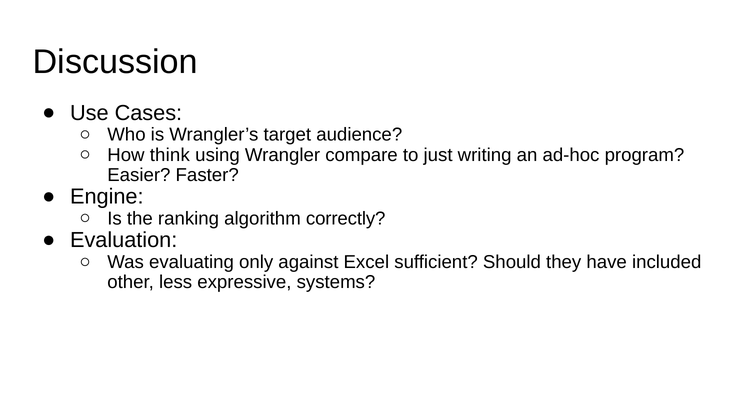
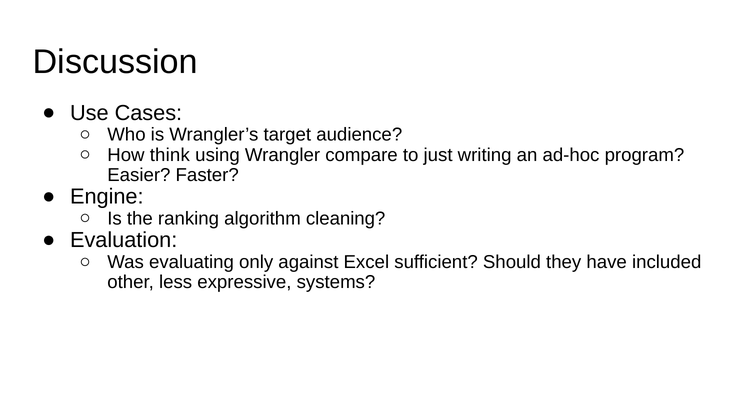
correctly: correctly -> cleaning (346, 219)
